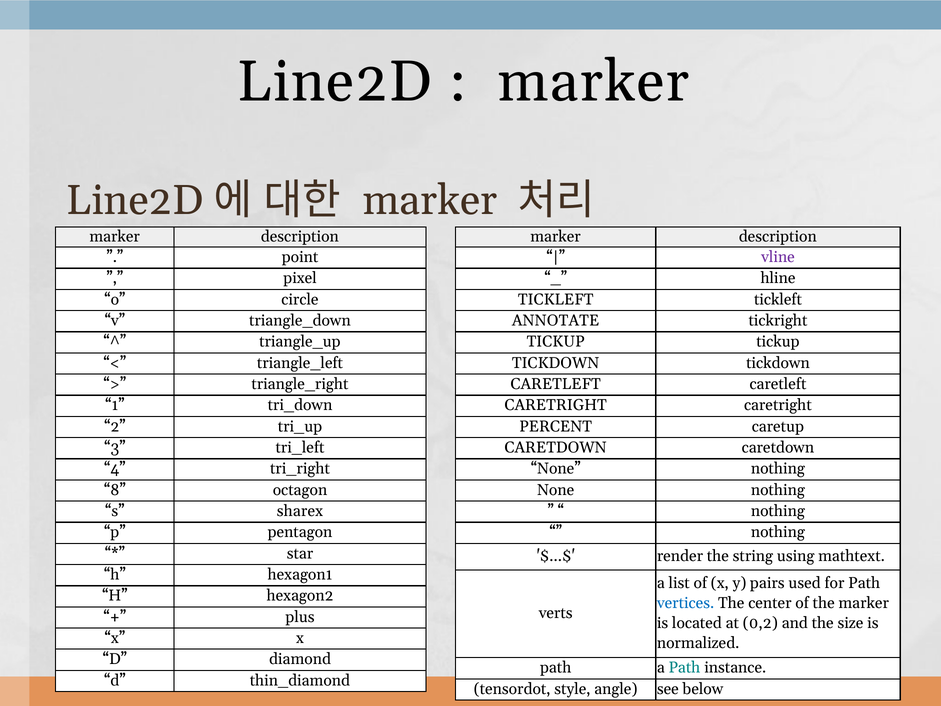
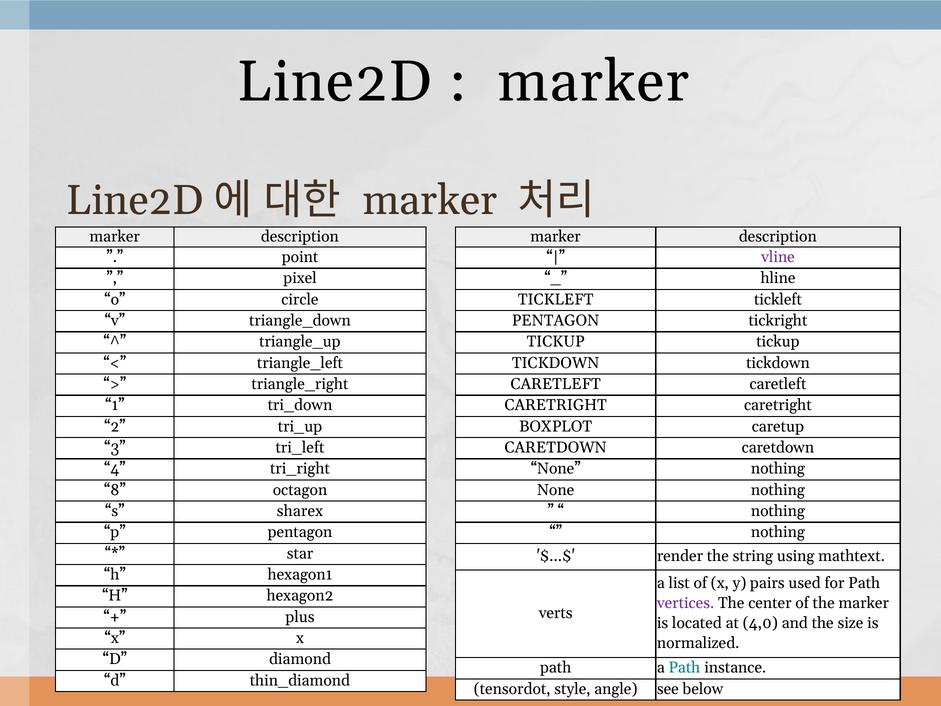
ANNOTATE: ANNOTATE -> PENTAGON (556, 321)
PERCENT: PERCENT -> BOXPLOT (556, 426)
vertices colour: blue -> purple (686, 603)
0,2: 0,2 -> 4,0 (760, 623)
